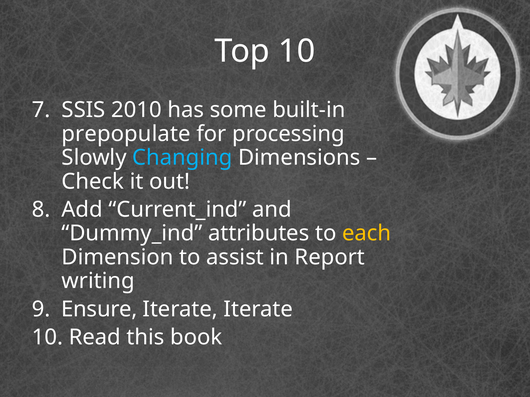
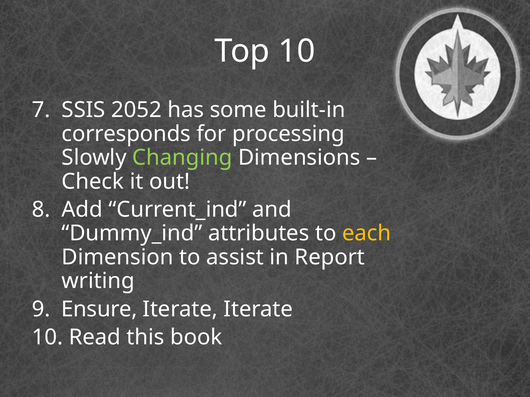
2010: 2010 -> 2052 (136, 110)
prepopulate: prepopulate -> corresponds (126, 134)
Changing colour: light blue -> light green (182, 158)
